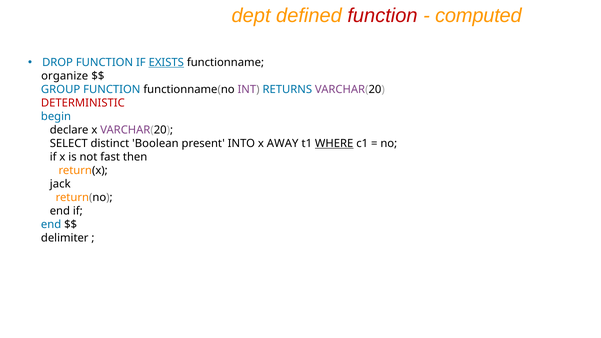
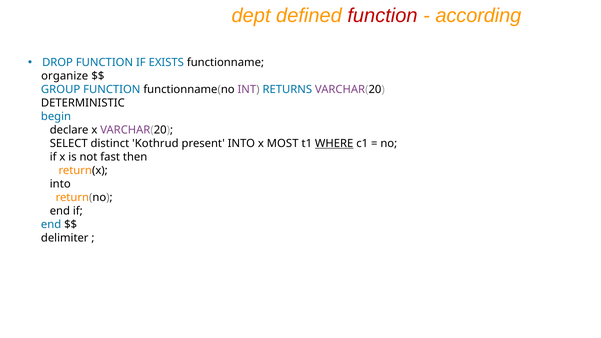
computed: computed -> according (478, 16)
EXISTS underline: present -> none (166, 62)
DETERMINISTIC colour: red -> black (83, 103)
Boolean: Boolean -> Kothrud (155, 144)
AWAY: AWAY -> MOST (283, 144)
jack: jack -> into (60, 184)
